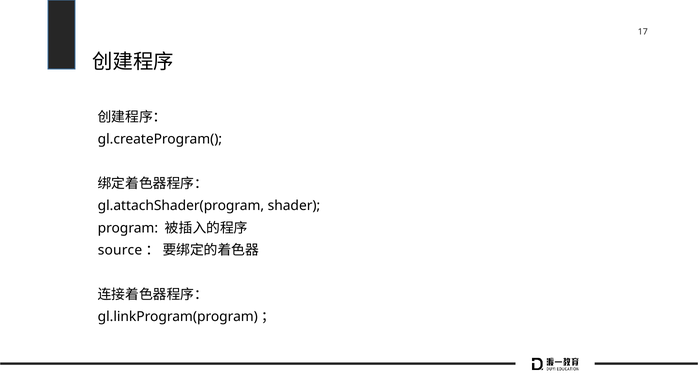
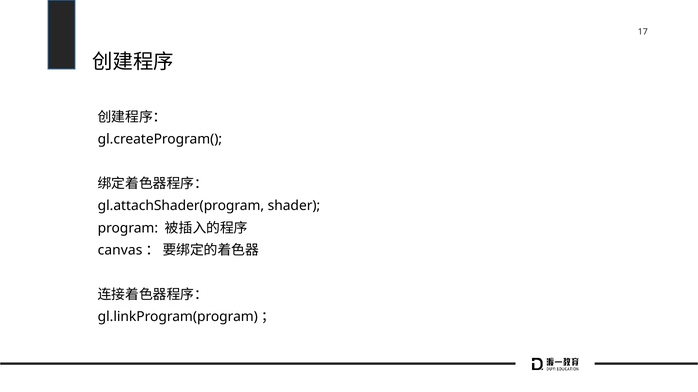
source: source -> canvas (120, 251)
